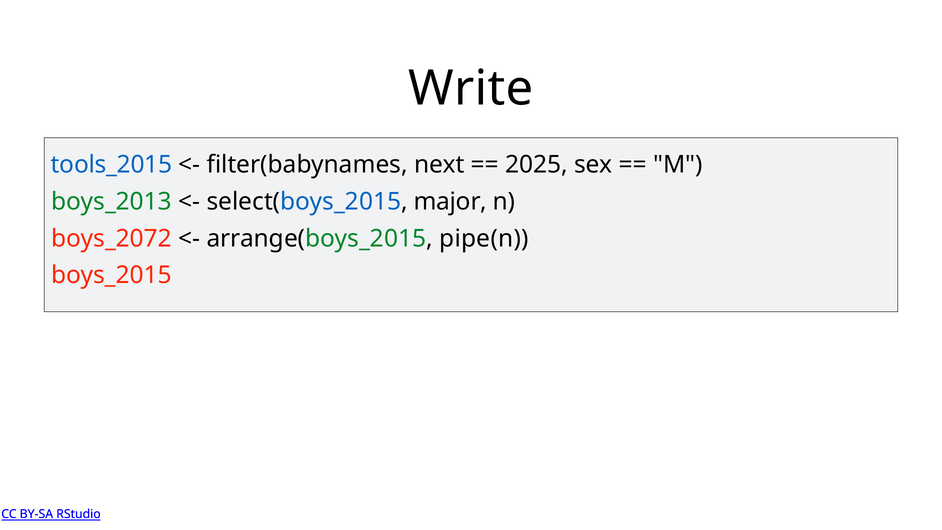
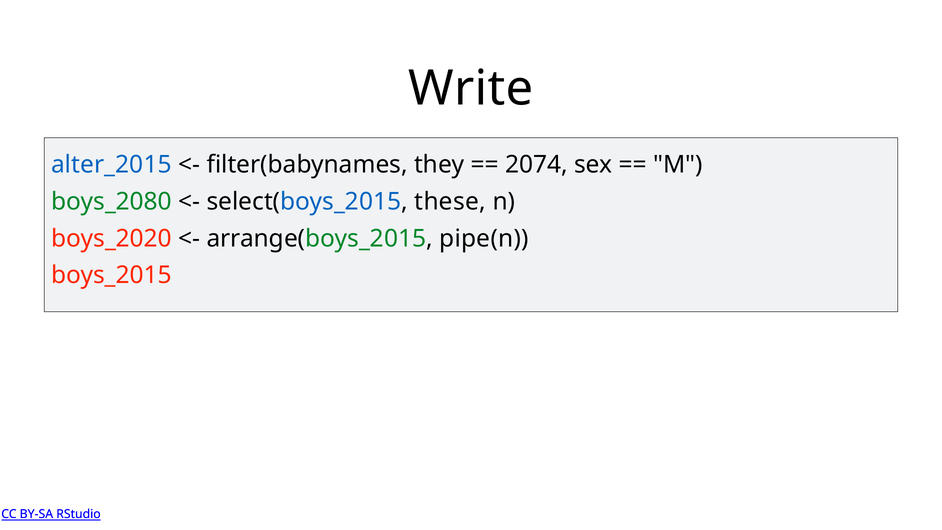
tools_2015: tools_2015 -> alter_2015 (111, 165)
next: next -> they (439, 165)
2025: 2025 -> 2074 (537, 165)
boys_2013: boys_2013 -> boys_2080 (111, 202)
major: major -> these (450, 202)
boys_2072: boys_2072 -> boys_2020 (111, 238)
